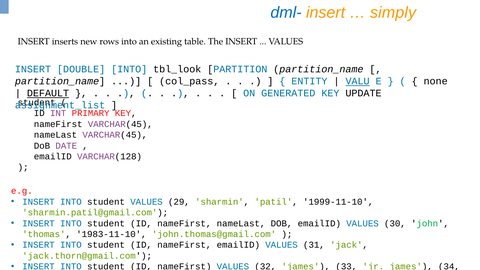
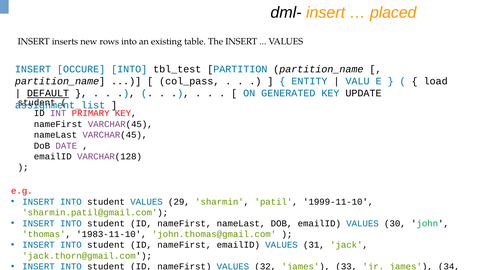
dml- colour: blue -> black (286, 12)
simply: simply -> placed (393, 12)
DOUBLE: DOUBLE -> OCCURE (81, 69)
tbl_look: tbl_look -> tbl_test (177, 69)
VALU underline: present -> none (358, 81)
none: none -> load (436, 81)
